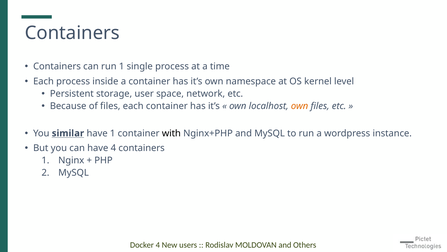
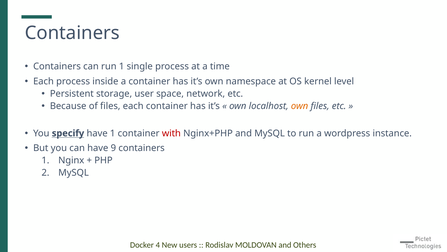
similar: similar -> specify (68, 133)
with colour: black -> red (171, 133)
have 4: 4 -> 9 (113, 148)
